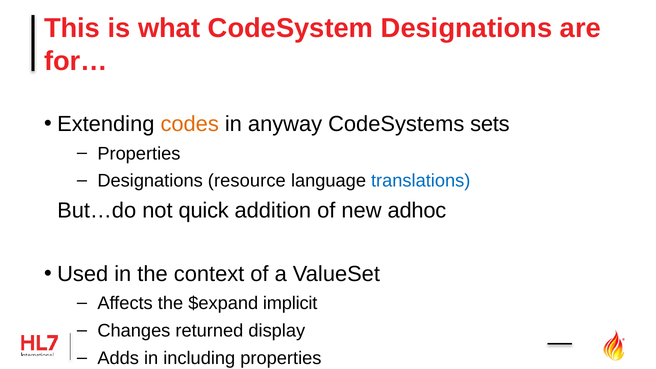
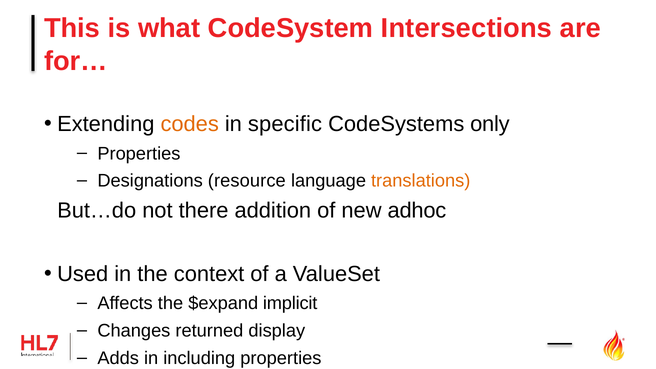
CodeSystem Designations: Designations -> Intersections (467, 28)
anyway: anyway -> specific (285, 124)
sets: sets -> only (490, 124)
translations colour: blue -> orange (421, 181)
quick: quick -> there (204, 211)
